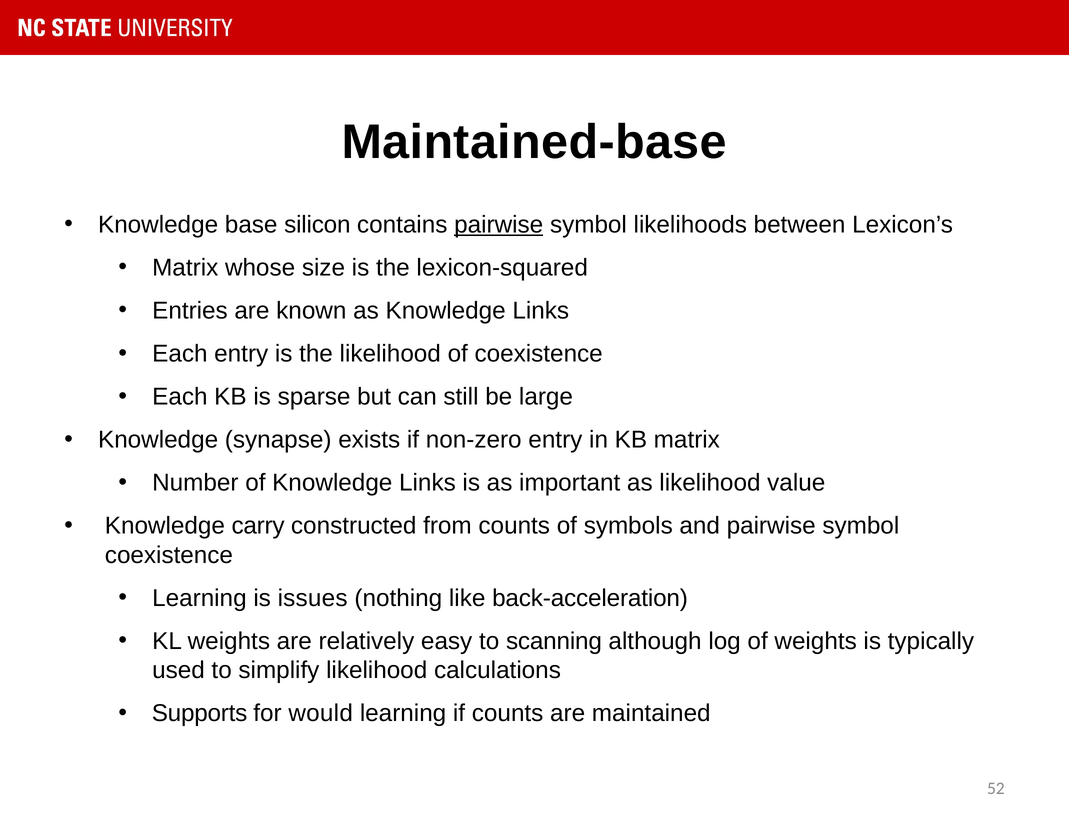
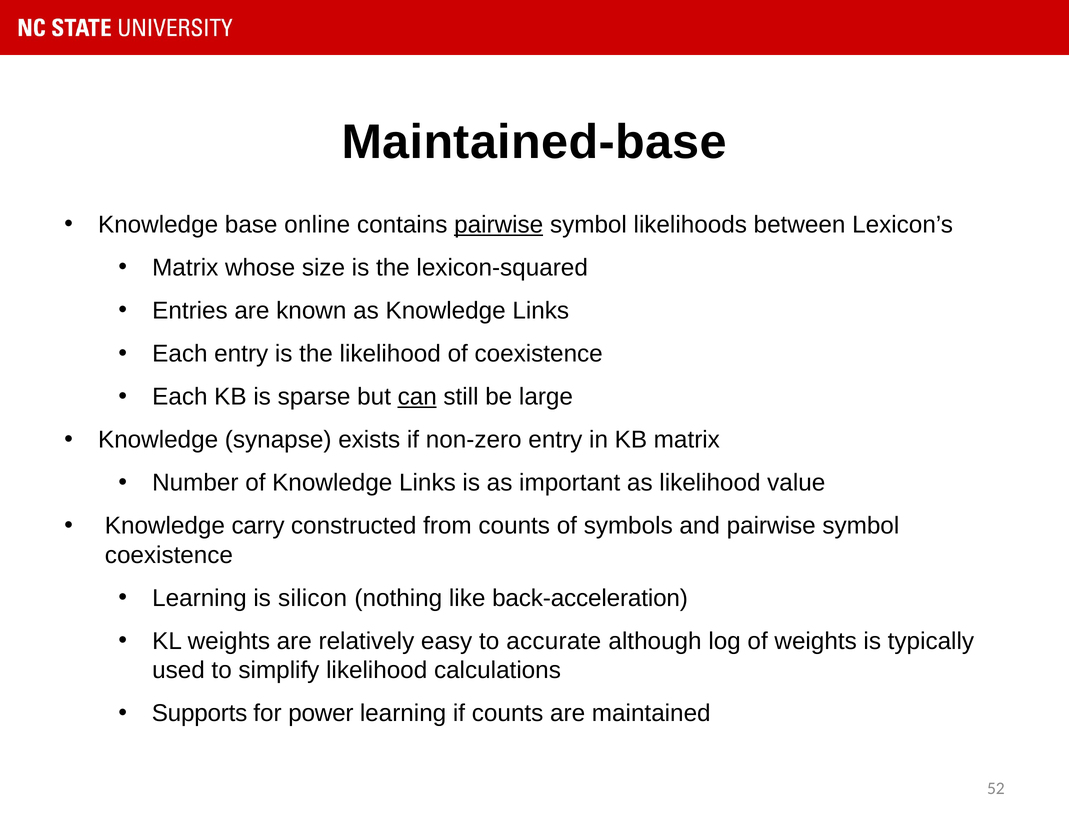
silicon: silicon -> online (317, 225)
can underline: none -> present (417, 397)
issues: issues -> silicon (313, 598)
scanning: scanning -> accurate (554, 641)
would: would -> power (321, 713)
